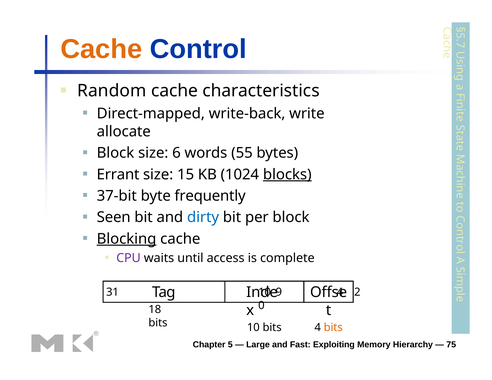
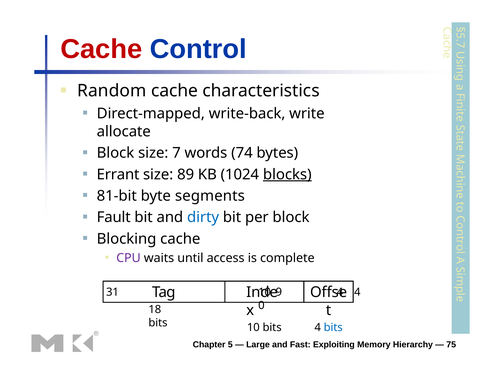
Cache colour: orange -> red (101, 49)
size 6: 6 -> 7 (177, 153)
55: 55 -> 74 (242, 153)
15: 15 -> 89 (186, 175)
37-bit: 37-bit -> 81-bit (117, 196)
frequently: frequently -> segments (210, 196)
Seen: Seen -> Fault (114, 218)
Blocking underline: present -> none (127, 239)
2: 2 -> 4 (357, 292)
bits colour: orange -> blue (333, 327)
